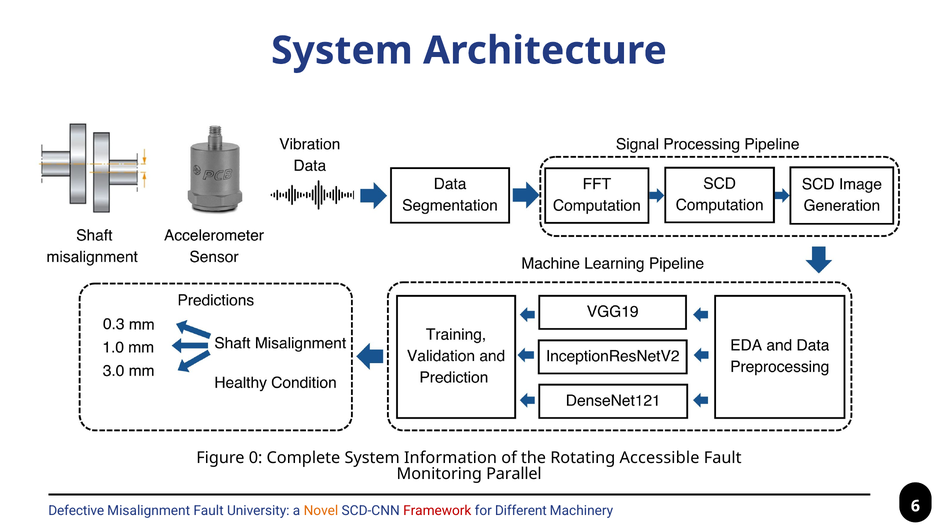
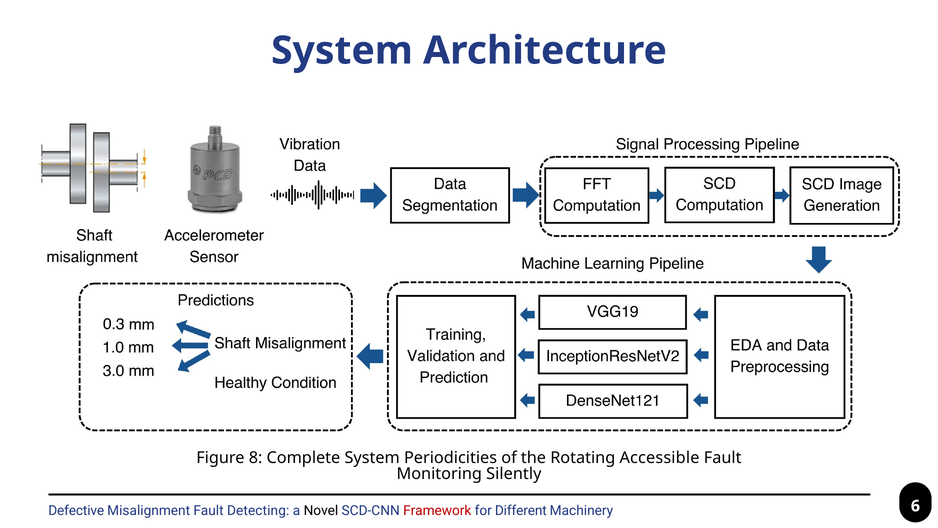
0: 0 -> 8 (256, 457)
Information: Information -> Periodicities (451, 457)
Parallel: Parallel -> Silently (514, 474)
University: University -> Detecting (258, 510)
Novel colour: orange -> black (321, 510)
